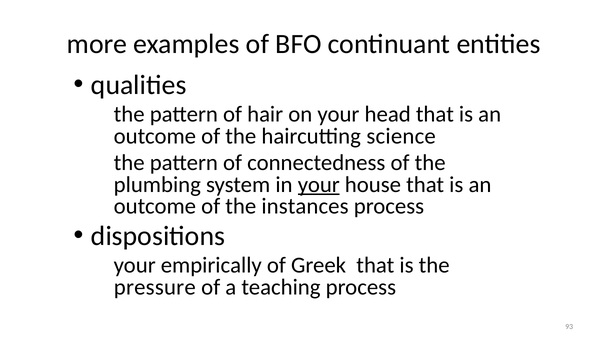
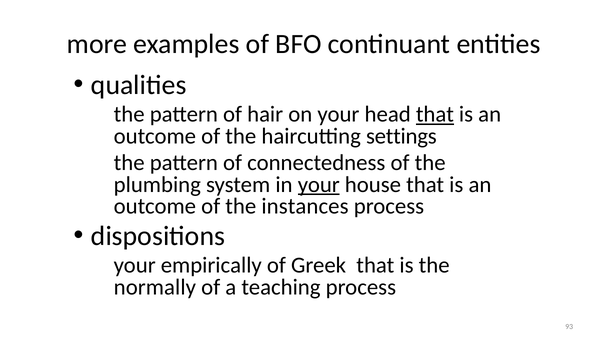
that underline: none -> present (435, 114)
science: science -> settings (401, 136)
pressure: pressure -> normally (155, 287)
